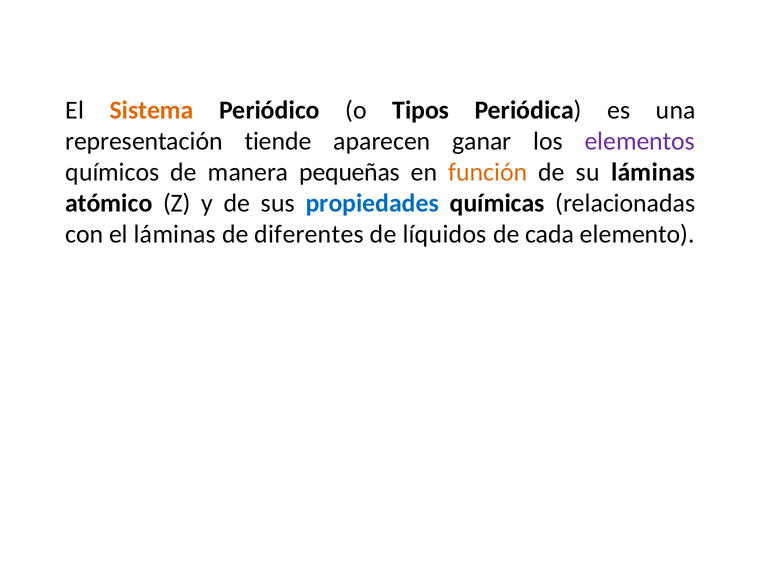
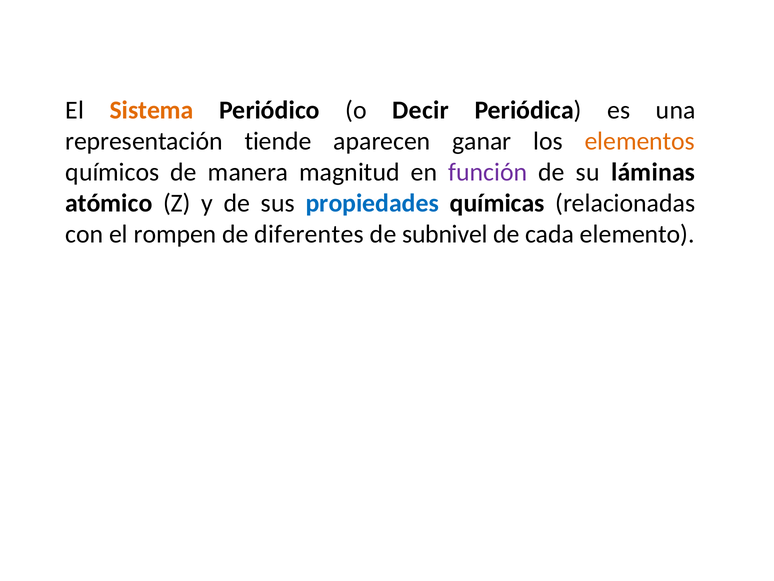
Tipos: Tipos -> Decir (421, 110)
elementos colour: purple -> orange (640, 141)
pequeñas: pequeñas -> magnitud (350, 172)
función colour: orange -> purple (488, 172)
el láminas: láminas -> rompen (175, 234)
líquidos: líquidos -> subnivel (445, 234)
